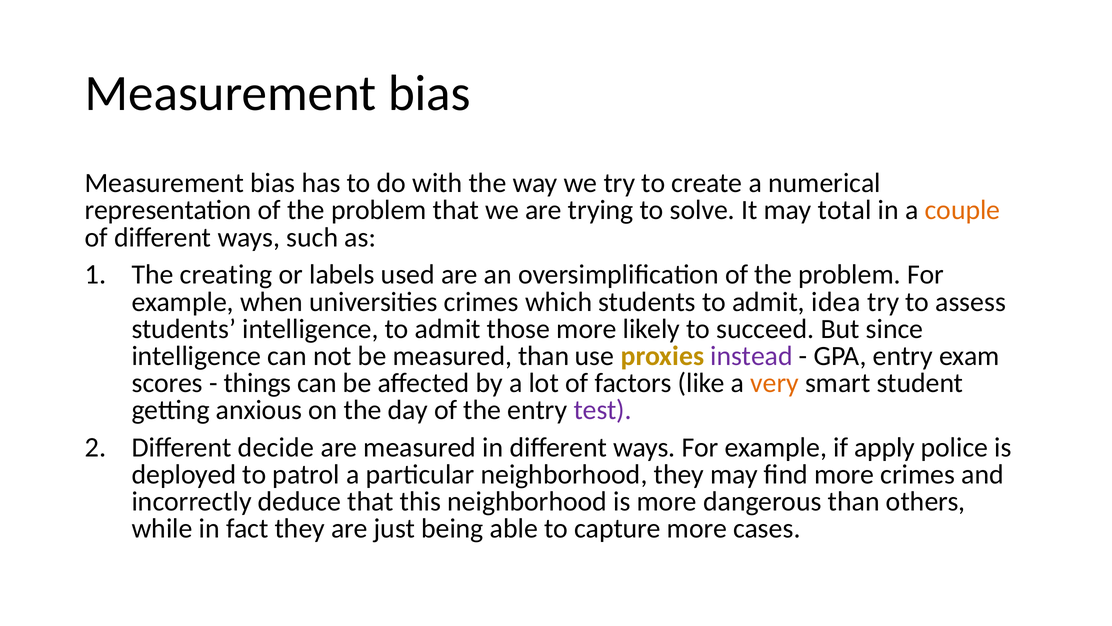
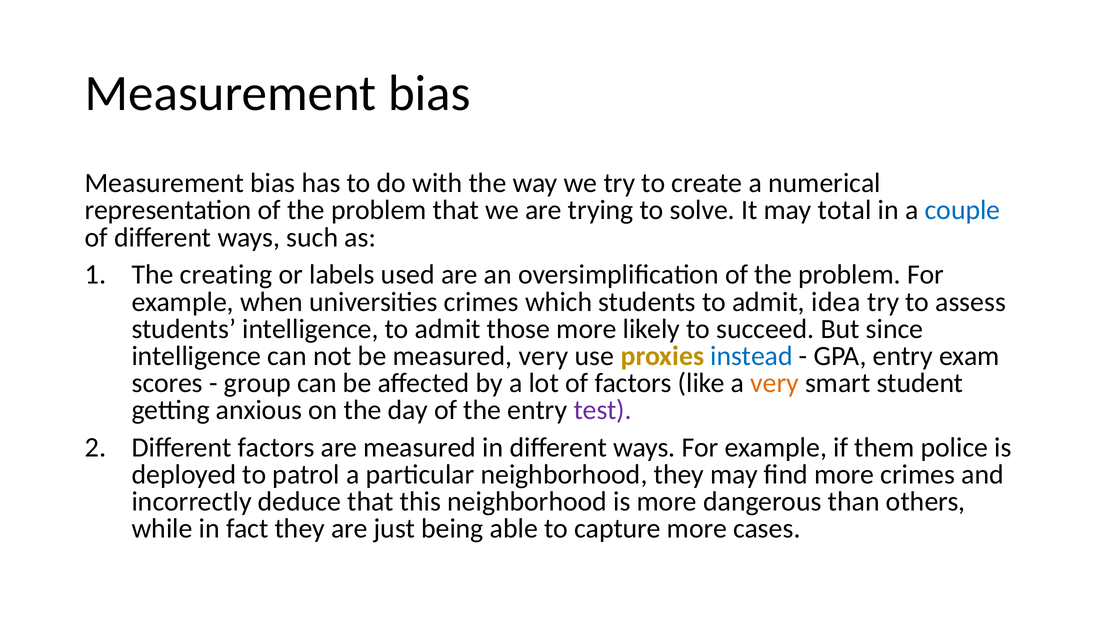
couple colour: orange -> blue (962, 210)
measured than: than -> very (543, 356)
instead colour: purple -> blue (752, 356)
things: things -> group (257, 383)
Different decide: decide -> factors (276, 447)
apply: apply -> them (884, 447)
